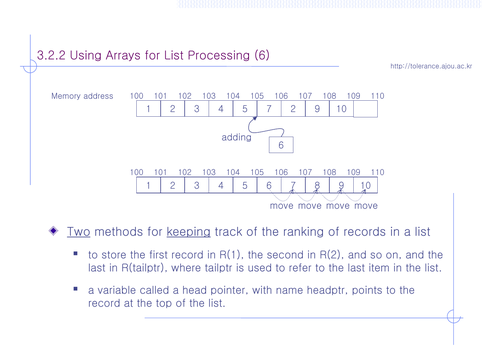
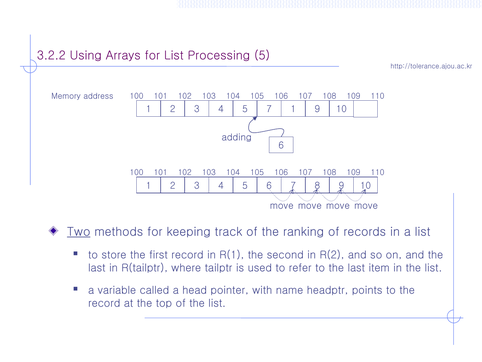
Processing 6: 6 -> 5 (262, 55)
5 2: 2 -> 1 (293, 109)
keeping underline: present -> none (189, 231)
